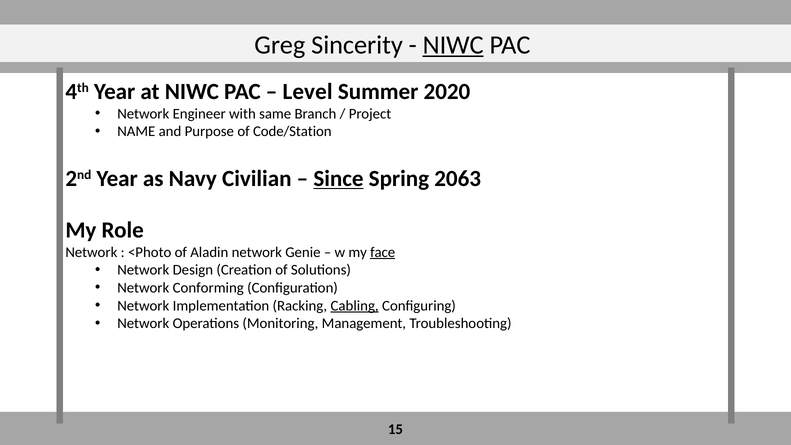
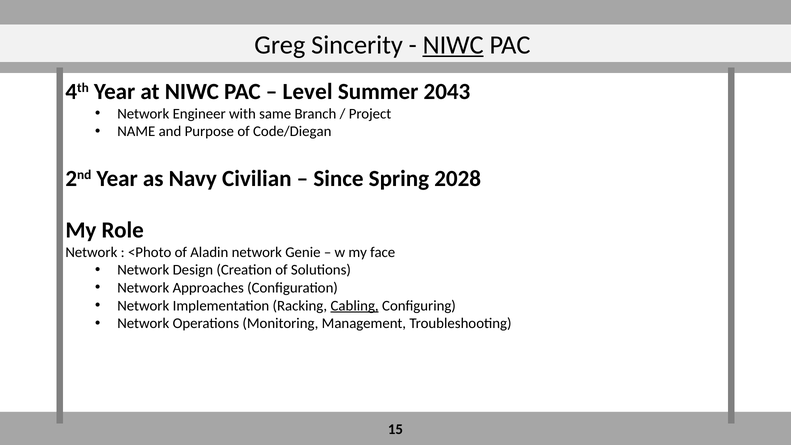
2020: 2020 -> 2043 (447, 92)
Code/Station: Code/Station -> Code/Diegan (292, 132)
Since underline: present -> none (338, 179)
2063: 2063 -> 2028 (458, 179)
face underline: present -> none (383, 252)
Conforming: Conforming -> Approaches (208, 288)
